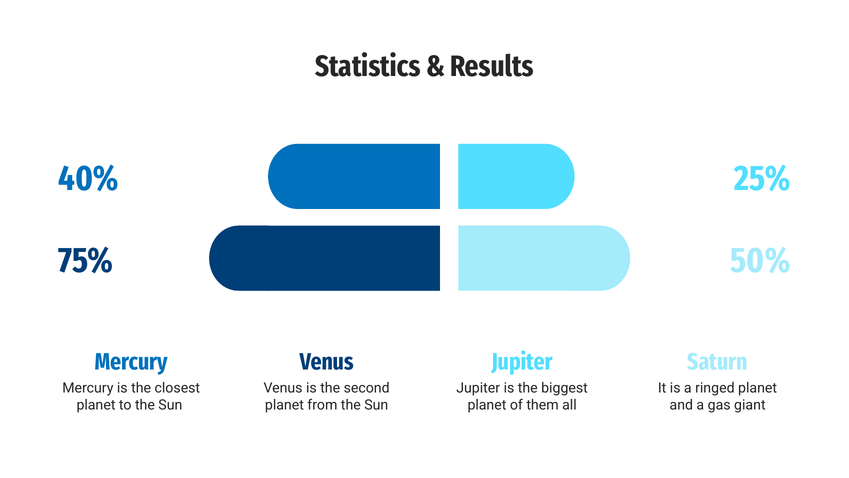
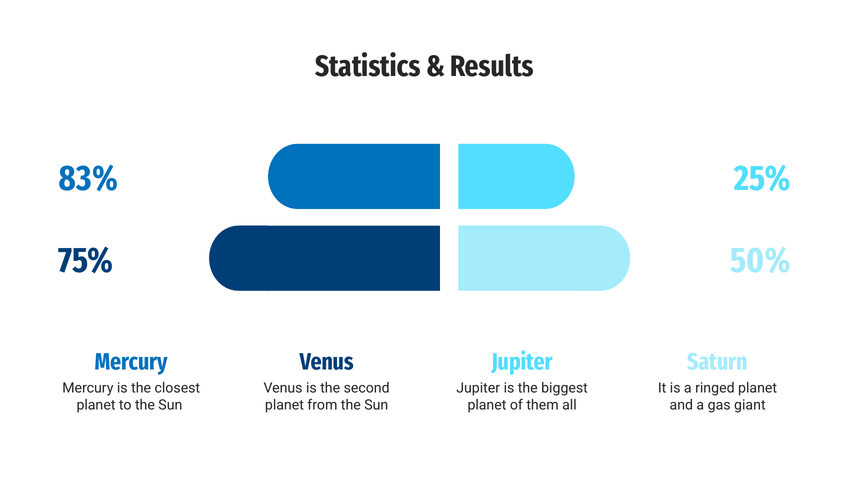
40%: 40% -> 83% (88, 179)
